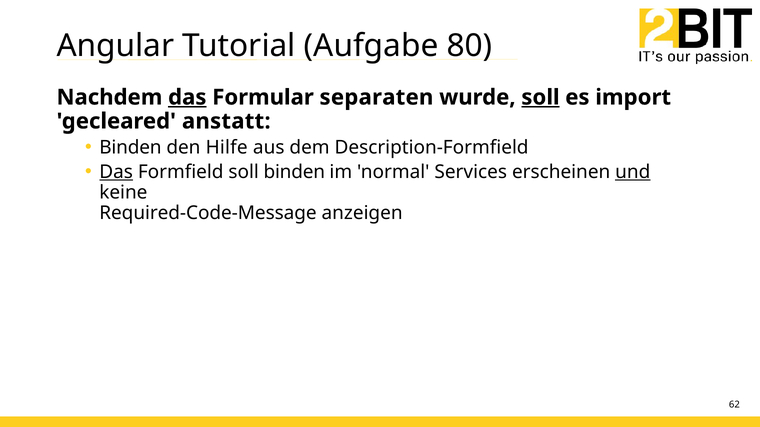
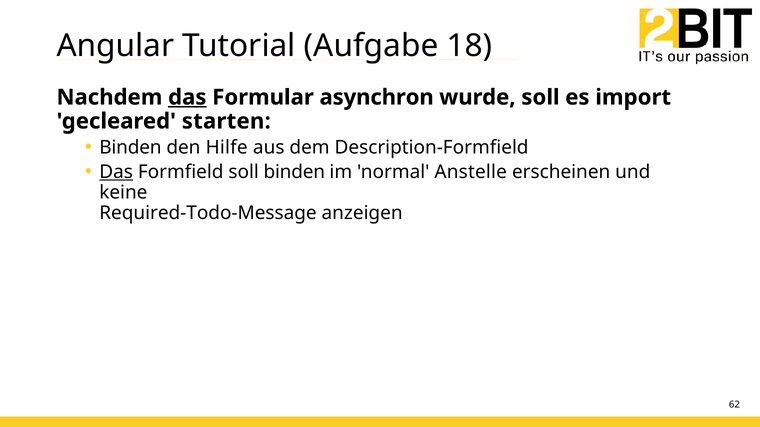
80: 80 -> 18 (470, 46)
separaten: separaten -> asynchron (377, 97)
soll underline: present -> none (540, 97)
anstatt: anstatt -> starten (226, 121)
Services: Services -> Anstelle (471, 172)
und underline: present -> none (633, 172)
Required-Code-Message: Required-Code-Message -> Required-Todo-Message (208, 213)
